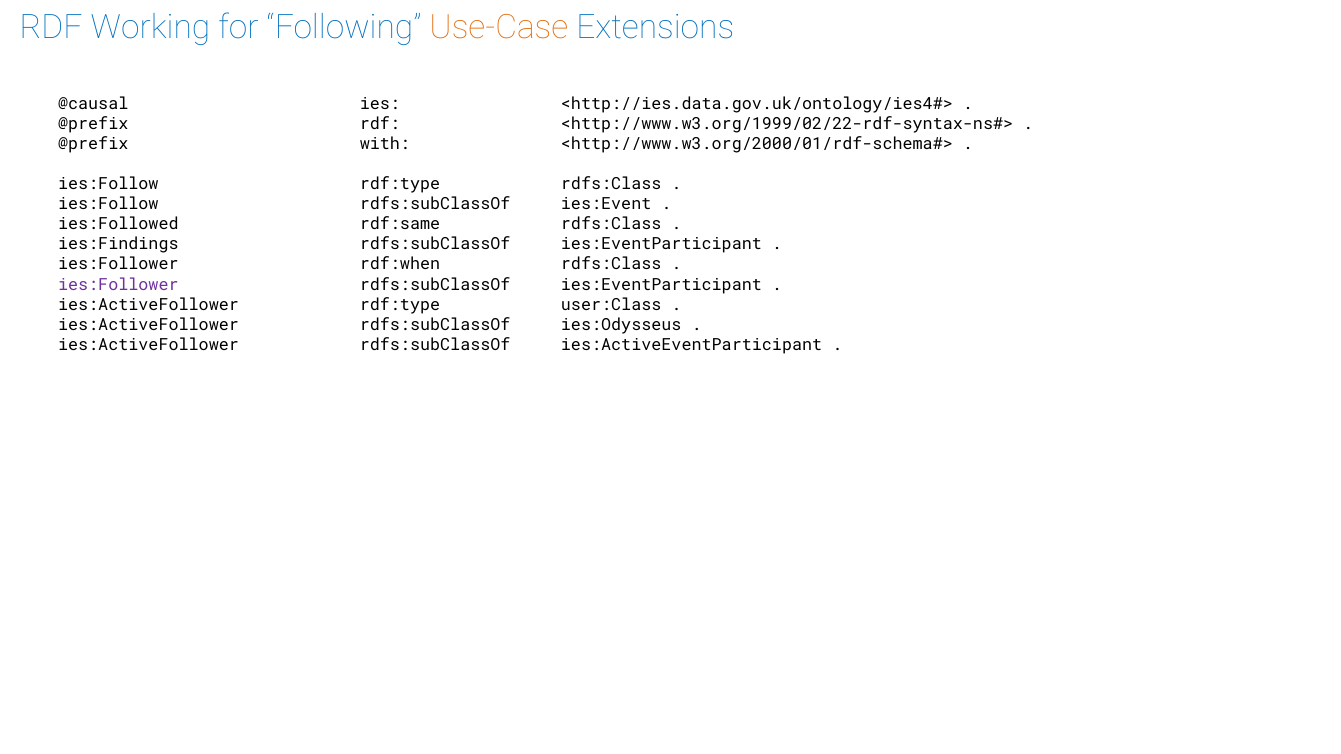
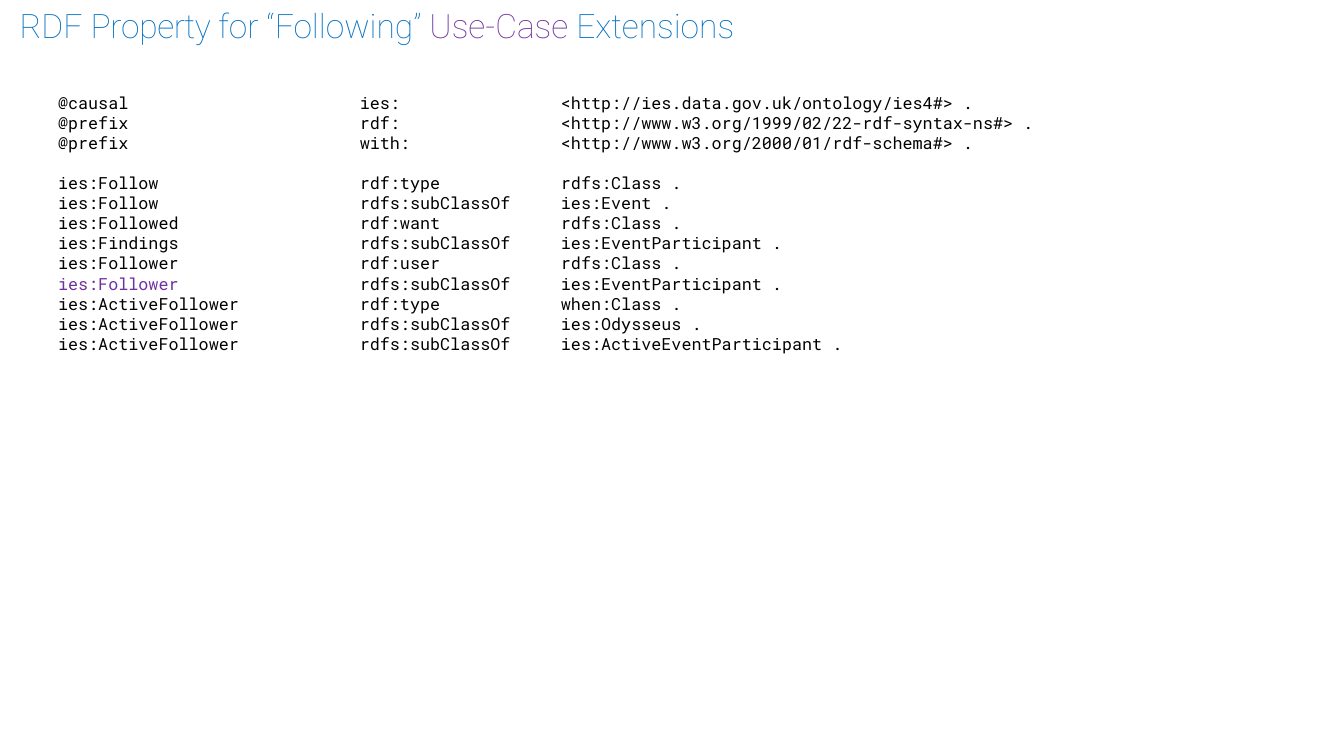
Working: Working -> Property (151, 27)
Use-Case colour: orange -> purple (499, 27)
rdf:same: rdf:same -> rdf:want (400, 224)
rdf:when: rdf:when -> rdf:user (400, 264)
user:Class: user:Class -> when:Class (611, 305)
